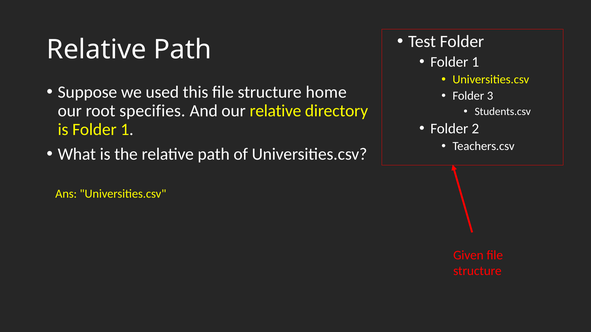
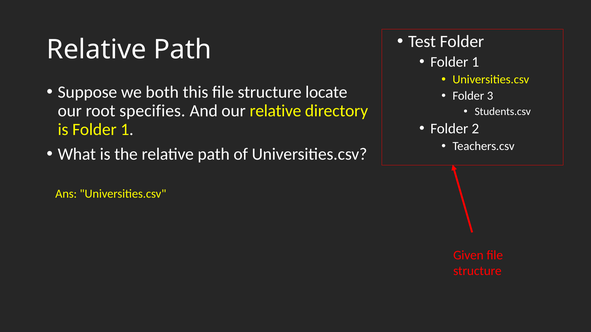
used: used -> both (162, 92)
home: home -> locate (326, 92)
